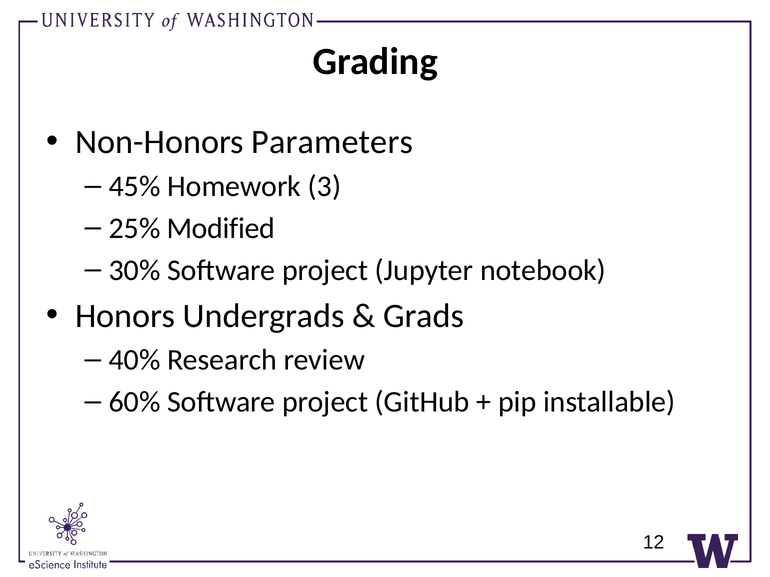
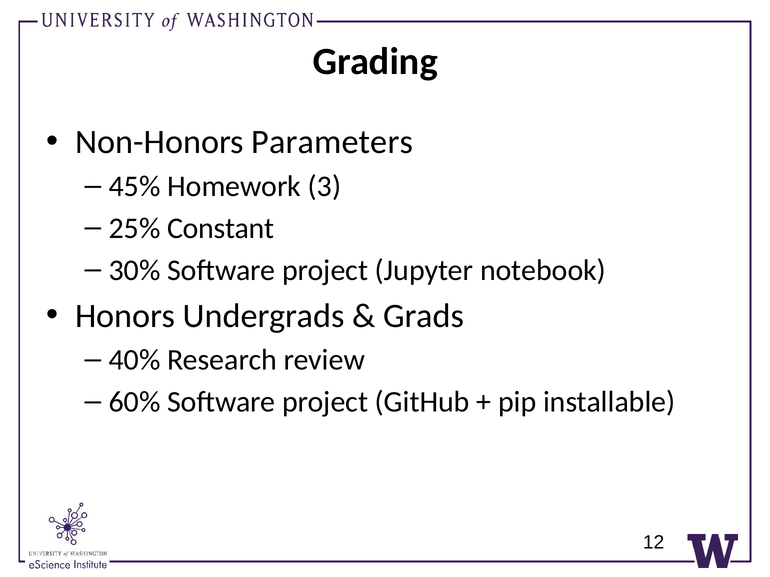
Modified: Modified -> Constant (221, 228)
